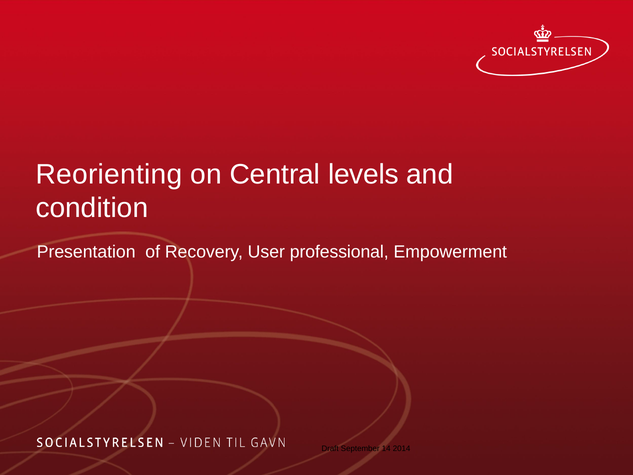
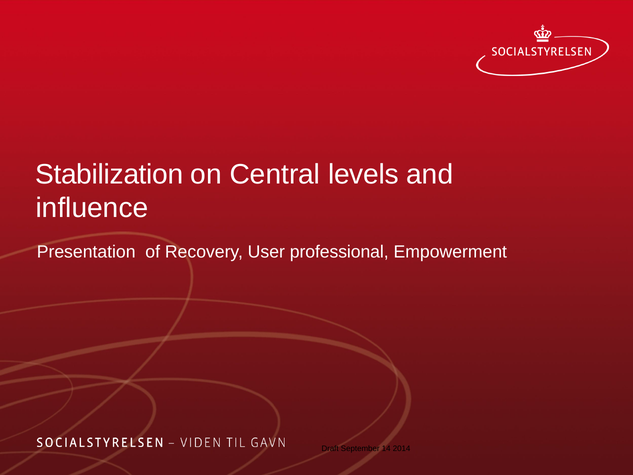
Reorienting: Reorienting -> Stabilization (109, 174)
condition: condition -> influence (92, 208)
